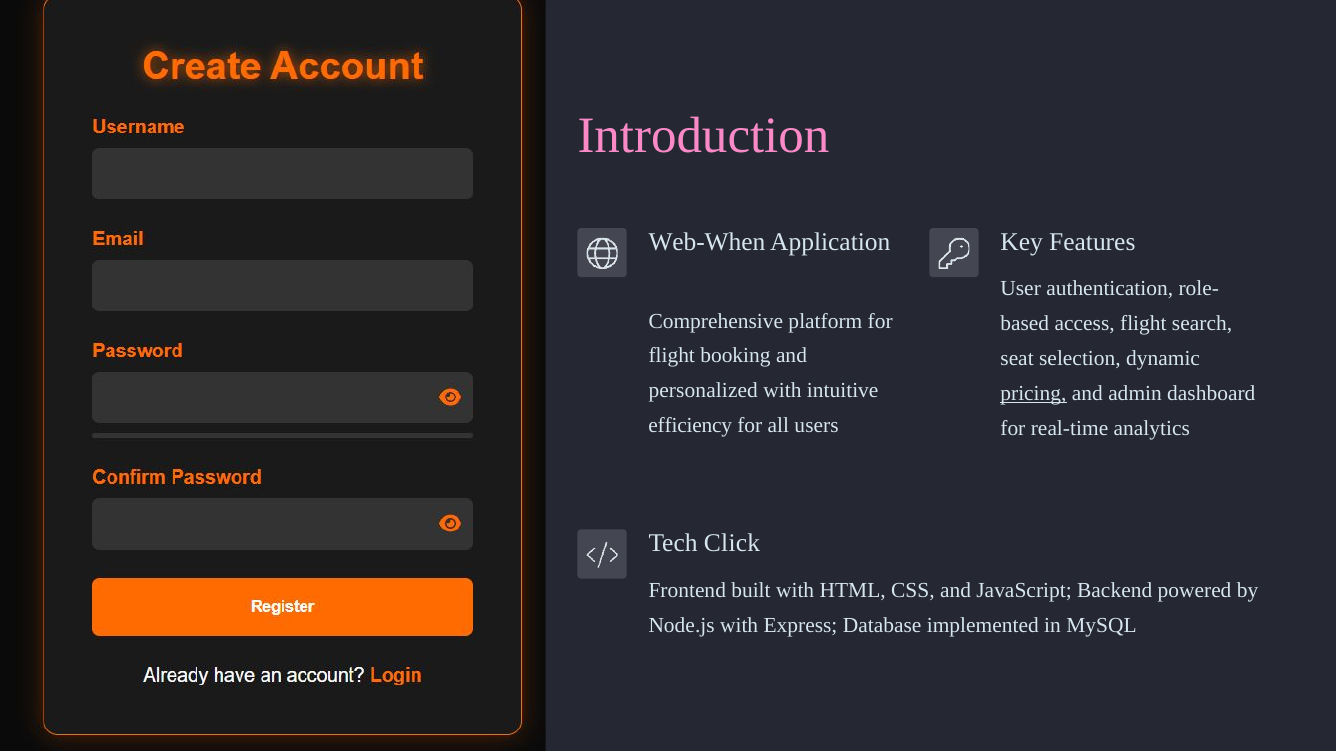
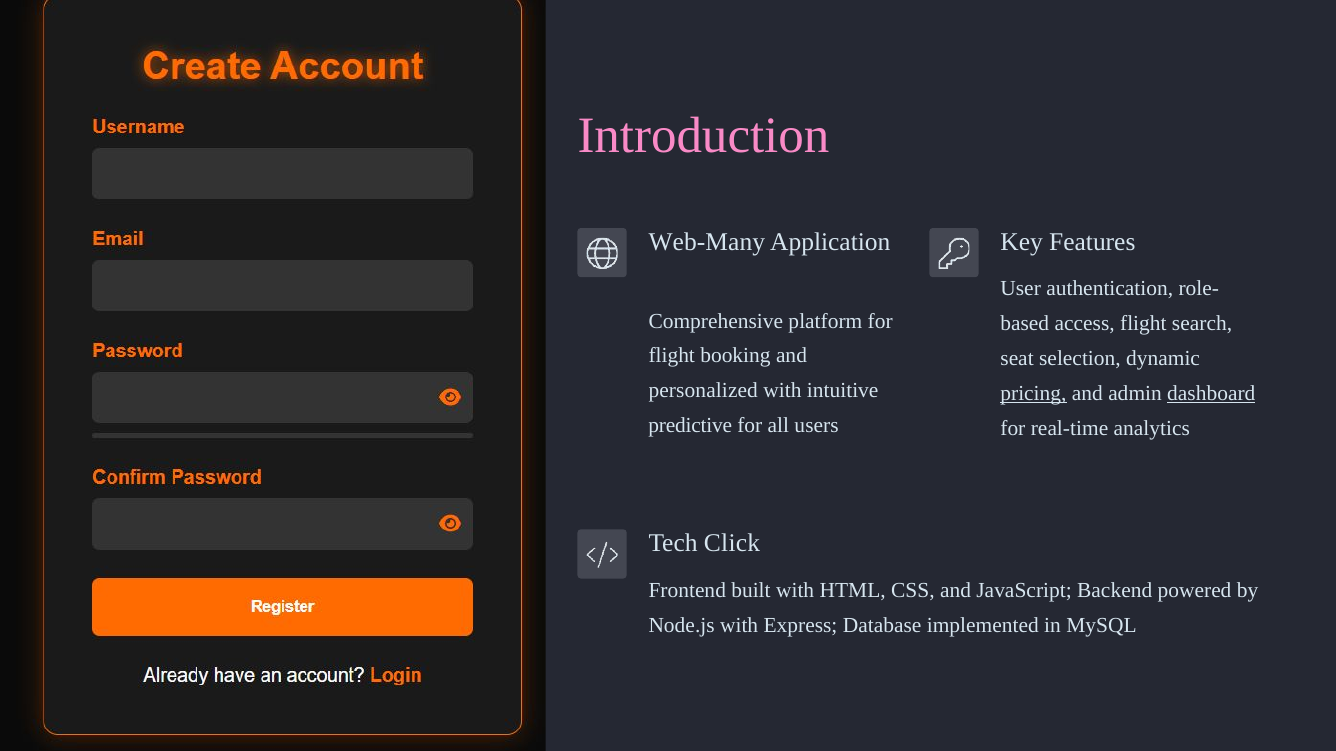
Web-When: Web-When -> Web-Many (707, 242)
dashboard underline: none -> present (1211, 393)
efficiency: efficiency -> predictive (690, 426)
